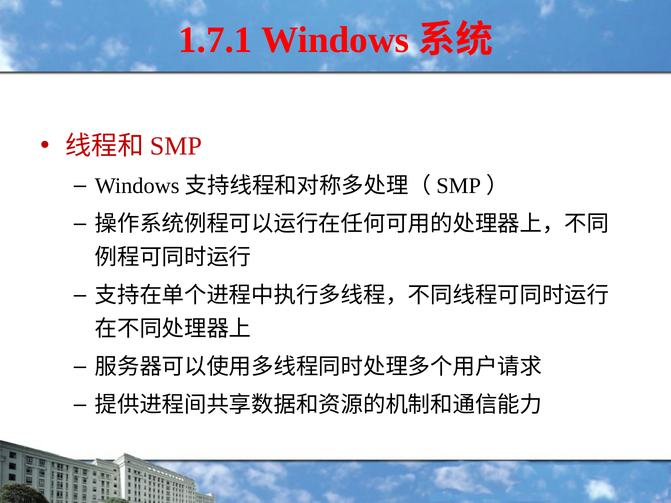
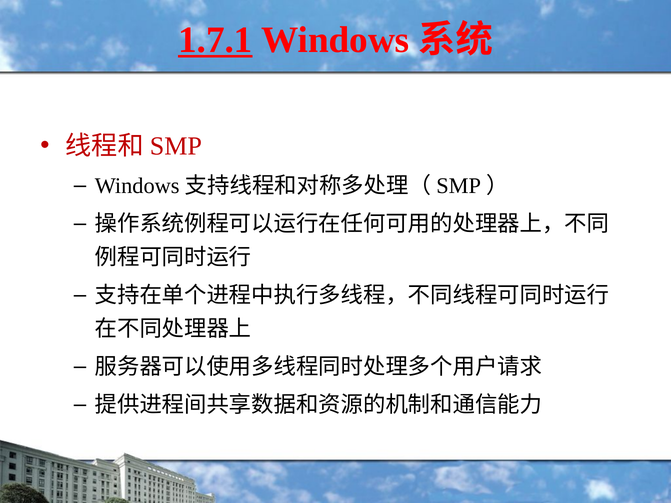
1.7.1 underline: none -> present (215, 40)
